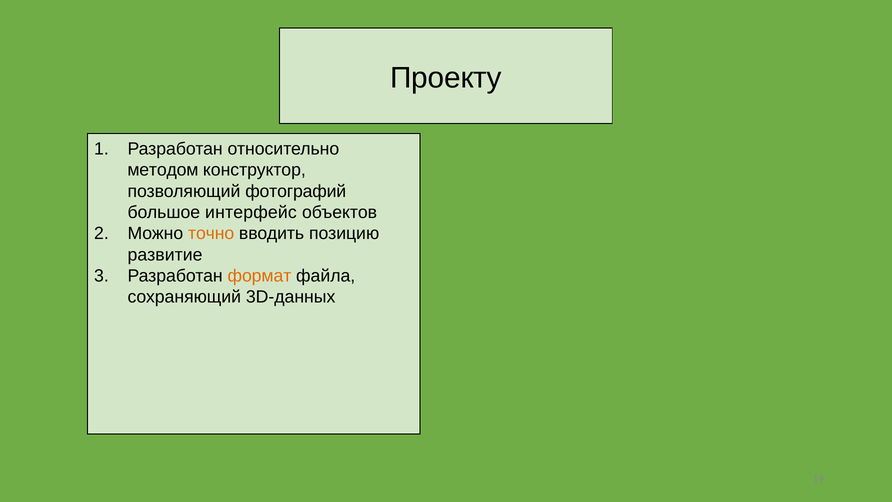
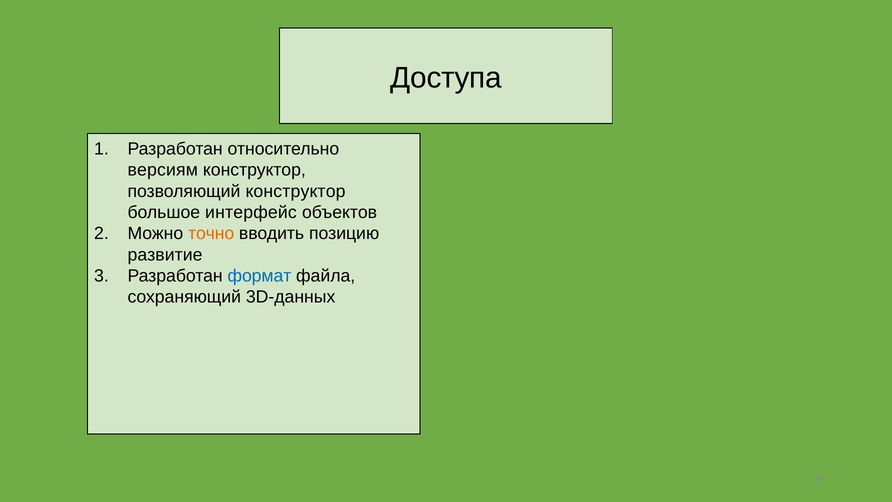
Проекту: Проекту -> Доступа (446, 78)
методом: методом -> версиям (163, 170)
позволяющий фотографий: фотографий -> конструктор (296, 191)
формат colour: orange -> blue (259, 276)
